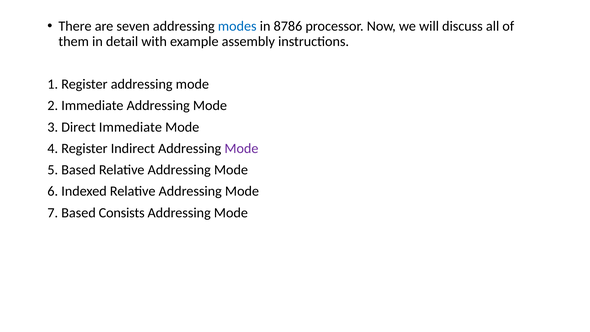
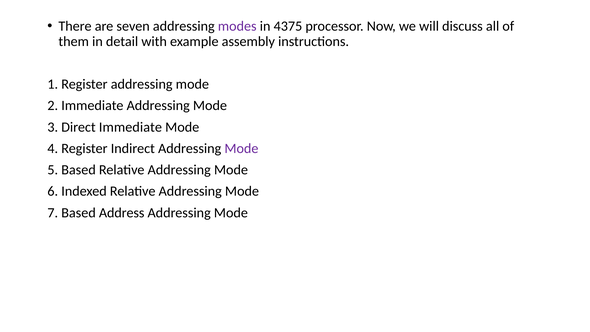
modes colour: blue -> purple (237, 26)
8786: 8786 -> 4375 (288, 26)
Consists: Consists -> Address (122, 213)
